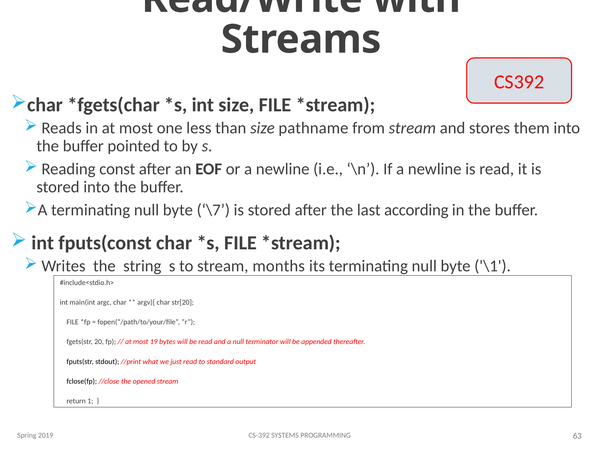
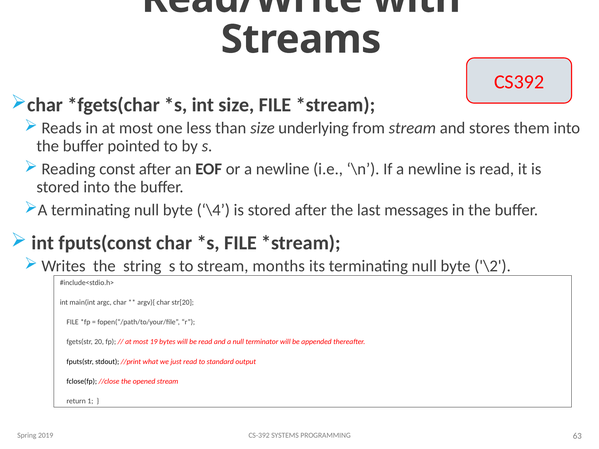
pathname: pathname -> underlying (314, 128)
\7: \7 -> \4 (213, 210)
according: according -> messages (416, 210)
\1: \1 -> \2 (493, 266)
